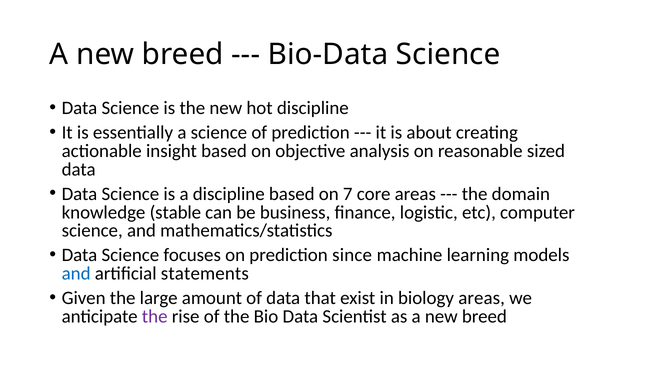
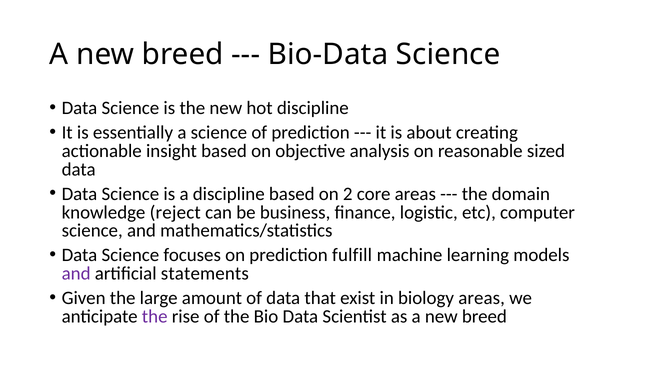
7: 7 -> 2 (348, 194)
stable: stable -> reject (175, 212)
since: since -> fulfill (352, 255)
and colour: blue -> purple (76, 274)
